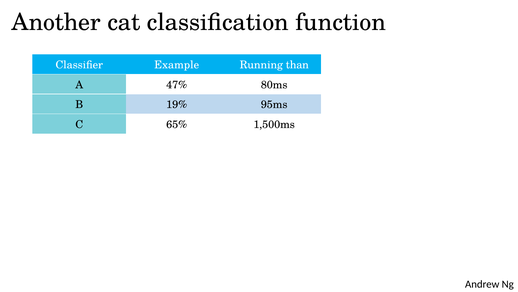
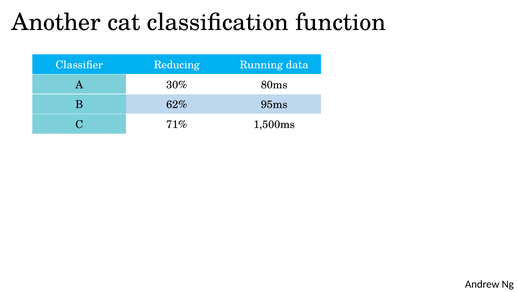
Example: Example -> Reducing (177, 65)
than: than -> data (297, 65)
47%: 47% -> 30% (177, 85)
19%: 19% -> 62% (177, 104)
65%: 65% -> 71% (177, 124)
